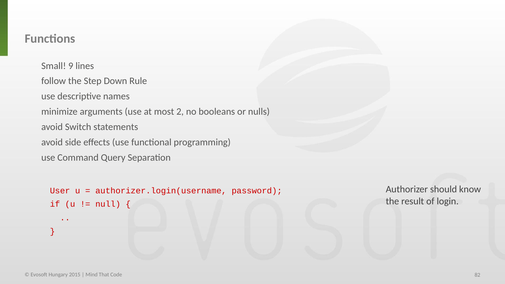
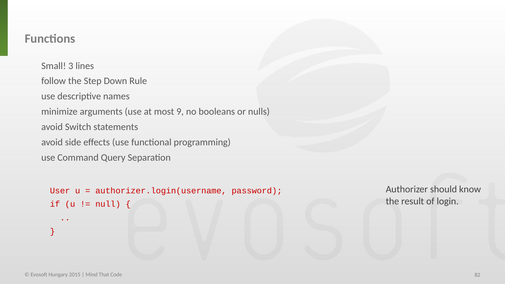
9: 9 -> 3 (71, 66)
2: 2 -> 9 (180, 112)
